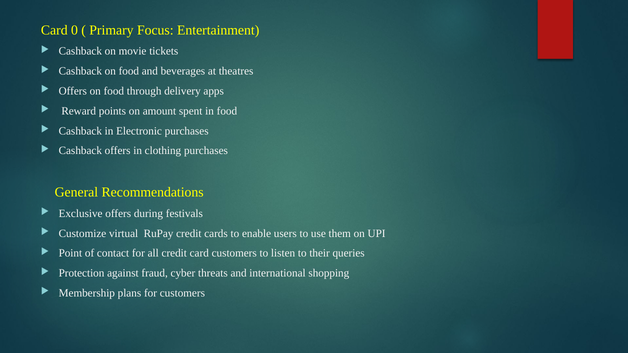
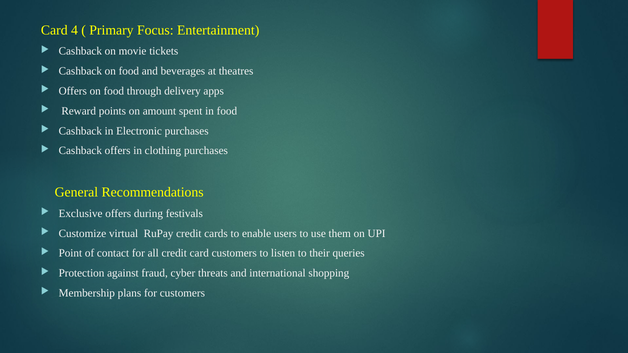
0: 0 -> 4 (74, 30)
